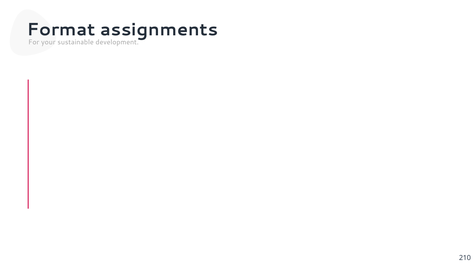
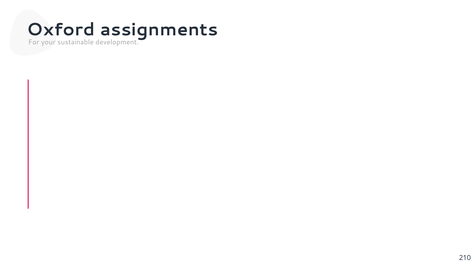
Format: Format -> Oxford (61, 30)
